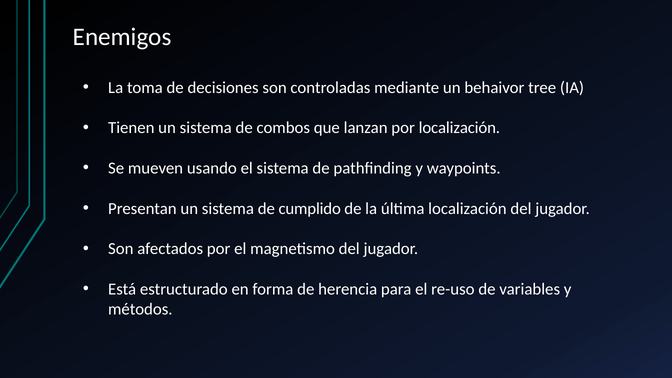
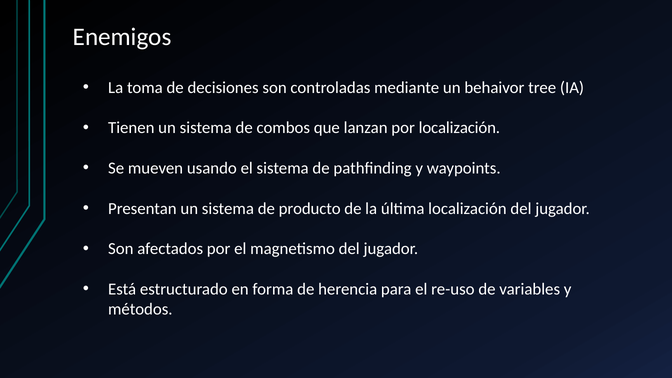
cumplido: cumplido -> producto (310, 209)
